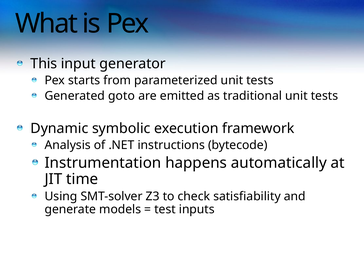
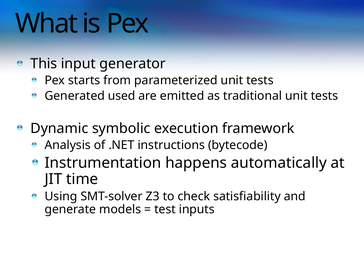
goto: goto -> used (122, 96)
